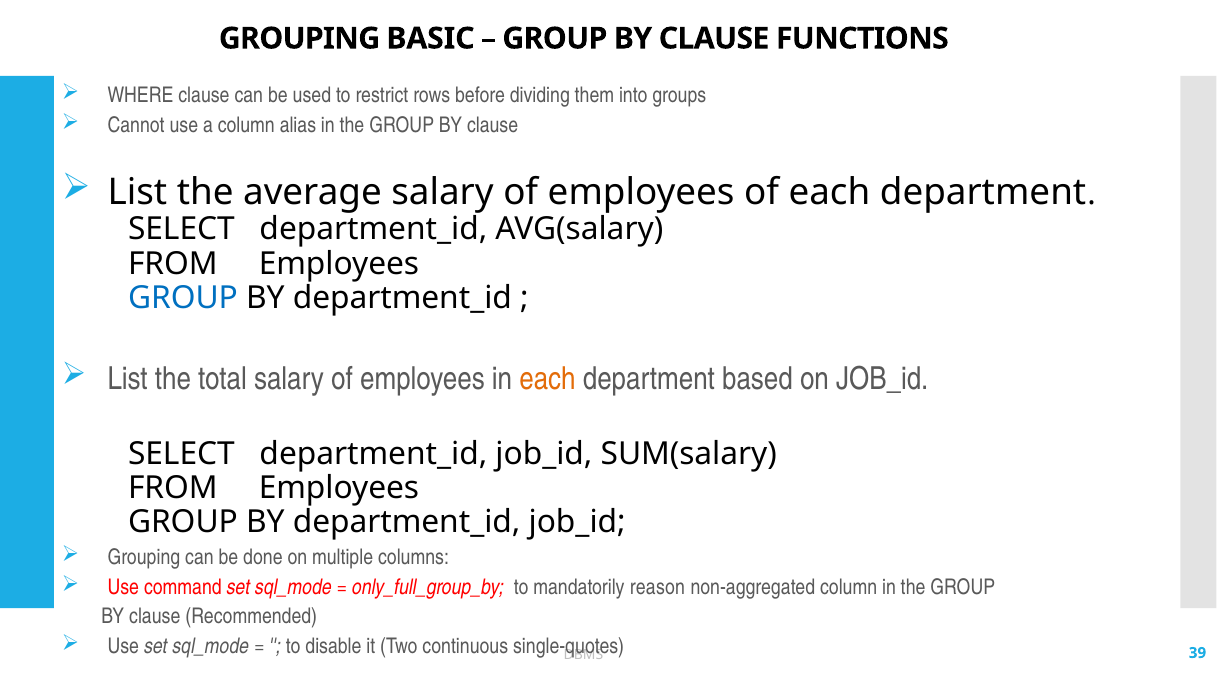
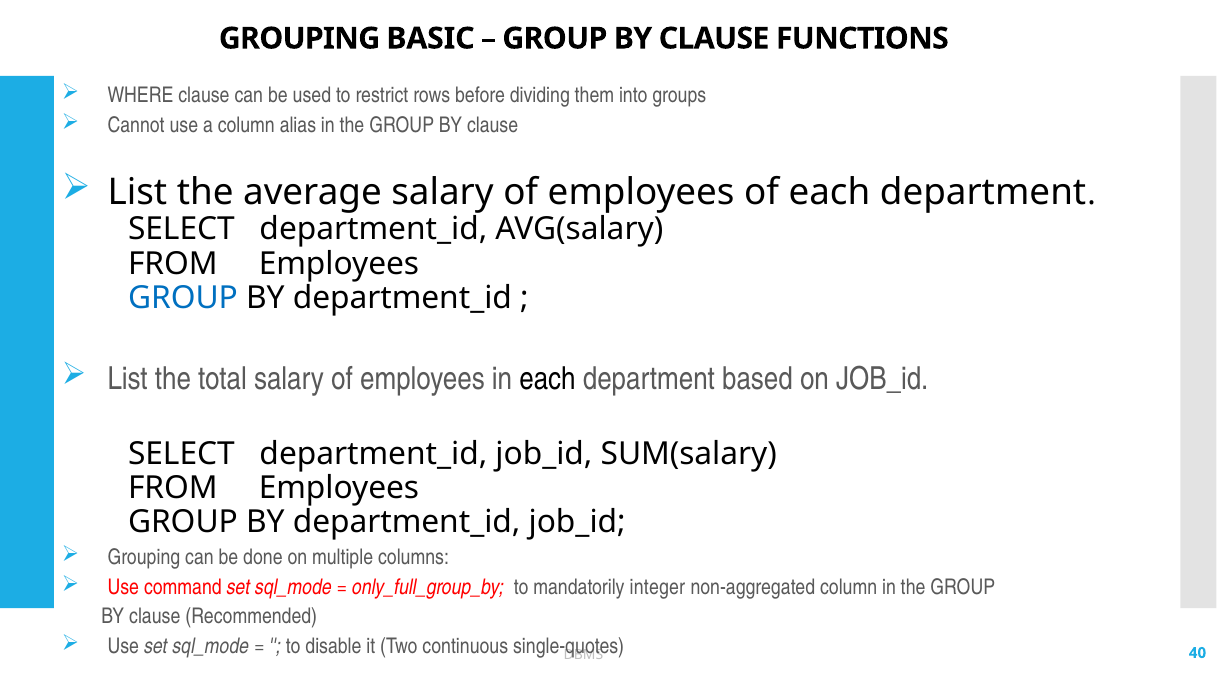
each colour: orange -> black (547, 379)
reason: reason -> integer (657, 587)
39: 39 -> 40 (1197, 653)
